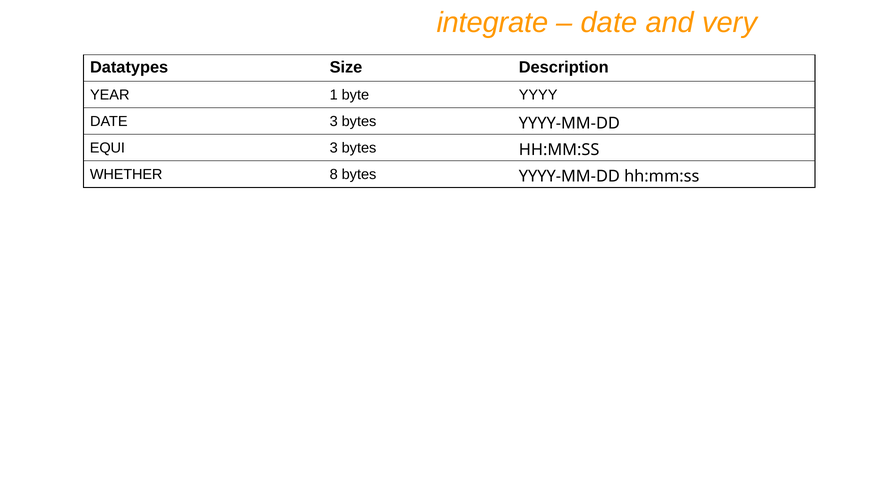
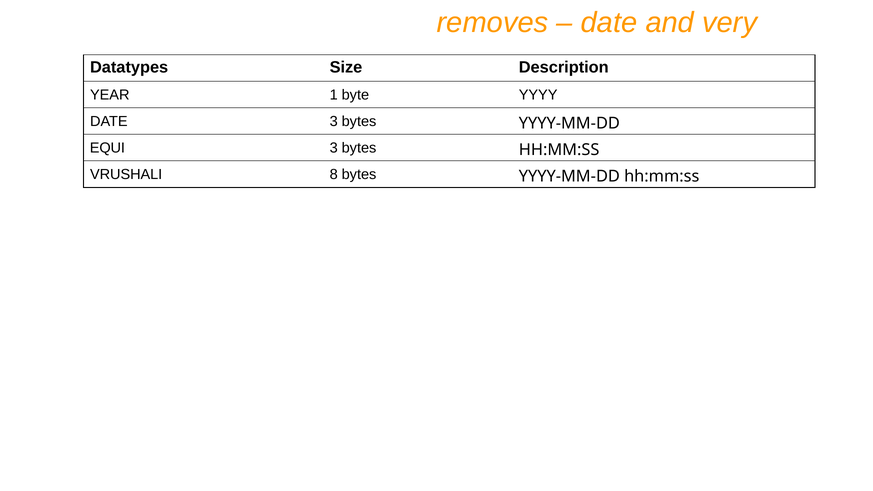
integrate: integrate -> removes (493, 23)
WHETHER: WHETHER -> VRUSHALI (126, 174)
